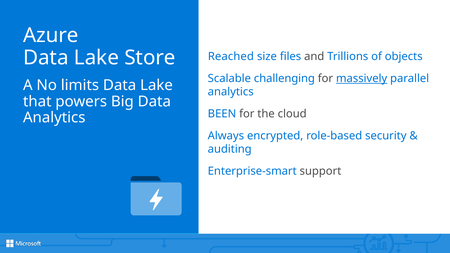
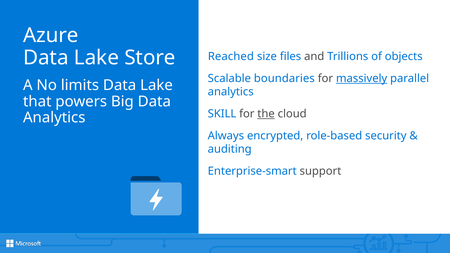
challenging: challenging -> boundaries (284, 78)
BEEN: BEEN -> SKILL (222, 114)
the underline: none -> present (266, 114)
